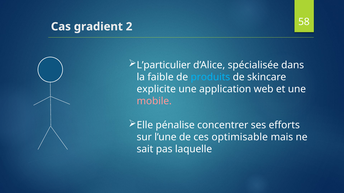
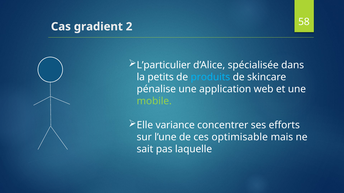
faible: faible -> petits (161, 77)
explicite: explicite -> pénalise (156, 89)
mobile colour: pink -> light green (154, 101)
pénalise: pénalise -> variance (175, 125)
